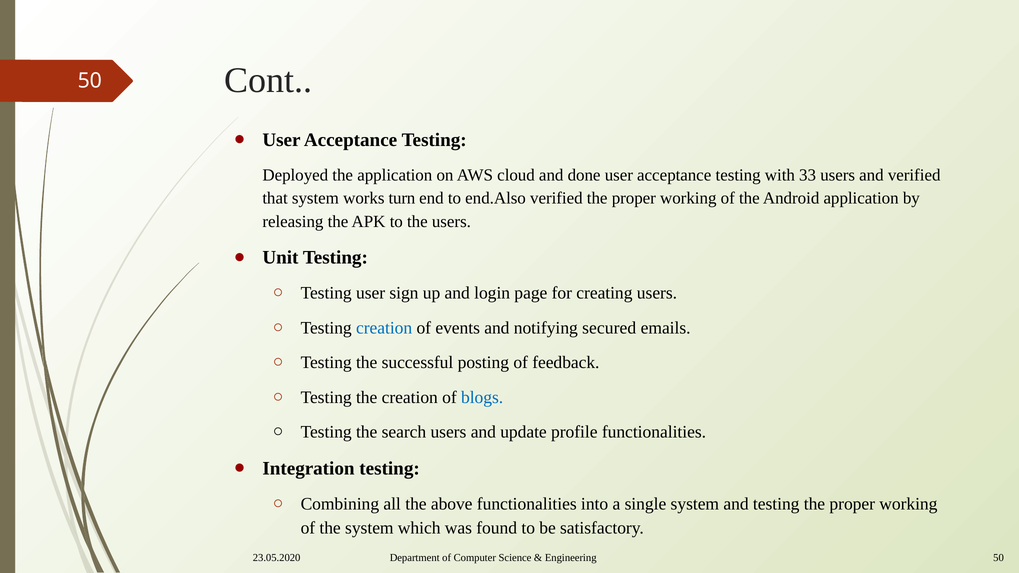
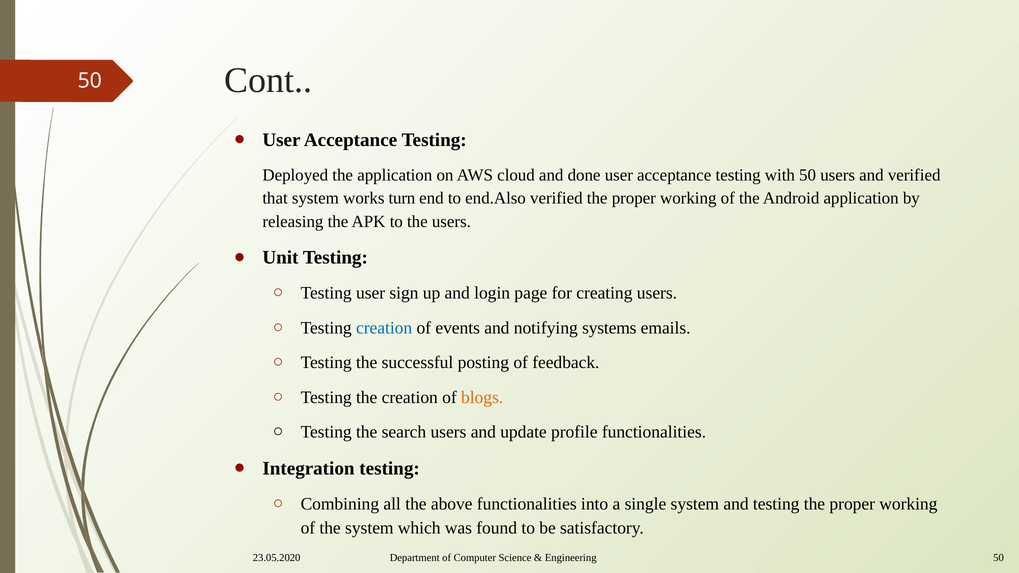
with 33: 33 -> 50 (808, 175)
secured: secured -> systems (609, 328)
blogs colour: blue -> orange (482, 398)
